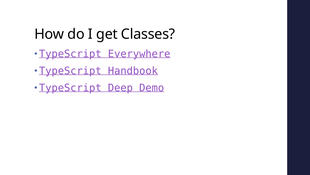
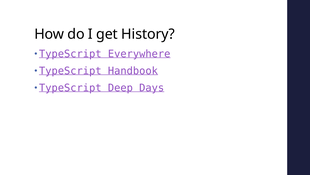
Classes: Classes -> History (148, 34)
Demo: Demo -> Days (152, 88)
